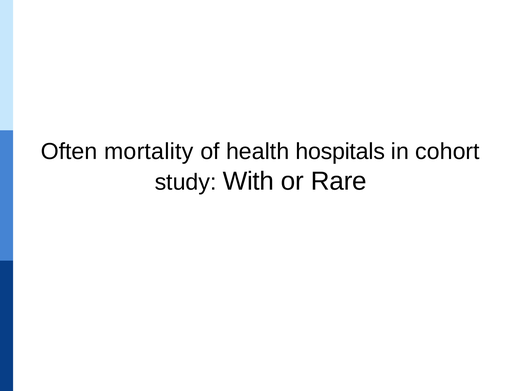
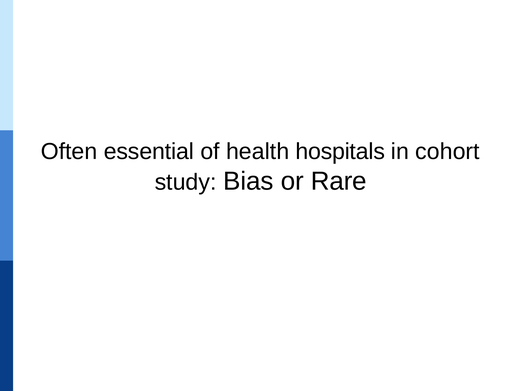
mortality: mortality -> essential (149, 151)
With: With -> Bias (248, 181)
